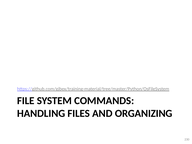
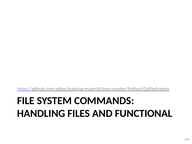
ORGANIZING: ORGANIZING -> FUNCTIONAL (144, 113)
